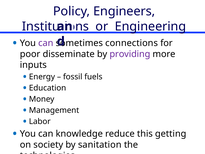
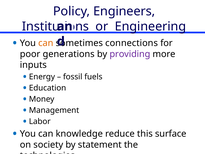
can colour: purple -> orange (46, 43)
disseminate: disseminate -> generations (69, 54)
getting: getting -> surface (171, 133)
sanitation: sanitation -> statement (100, 144)
